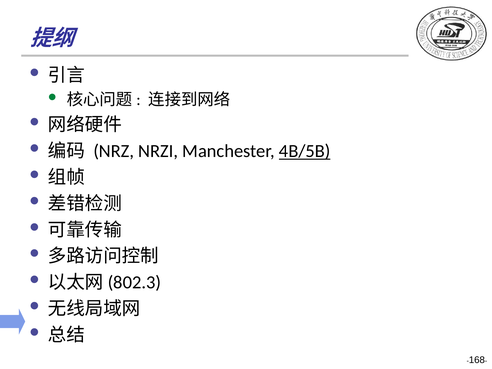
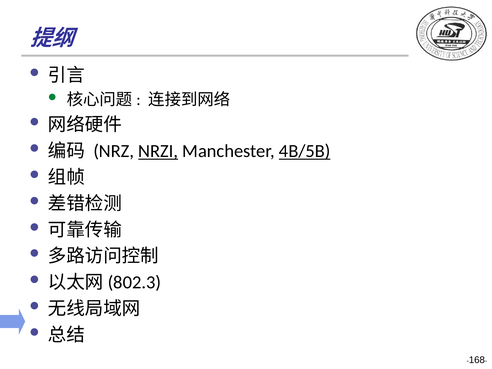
NRZI underline: none -> present (158, 151)
